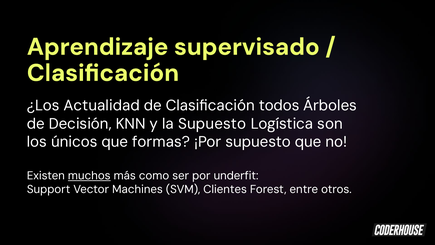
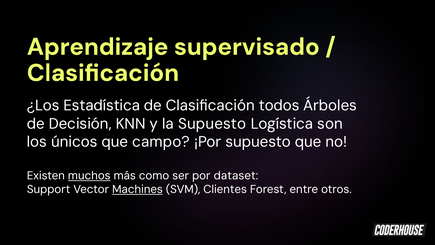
Actualidad: Actualidad -> Estadística (102, 105)
formas: formas -> campo (161, 142)
underfit: underfit -> dataset (236, 175)
Machines underline: none -> present (137, 189)
